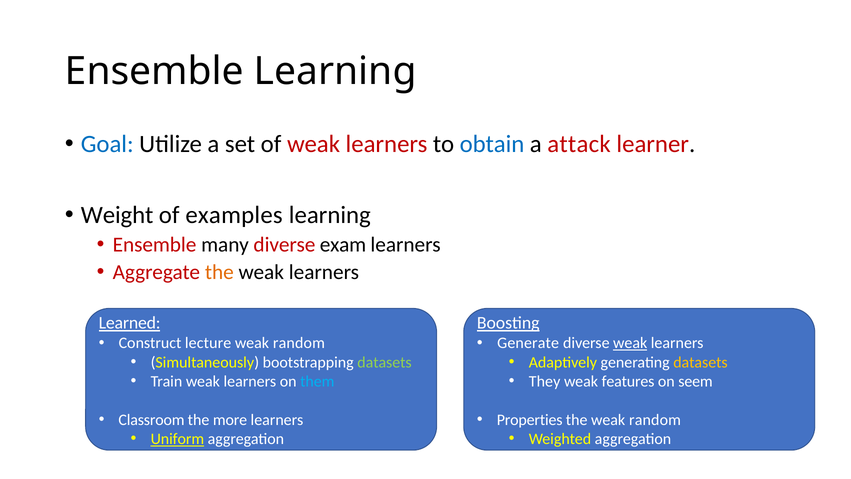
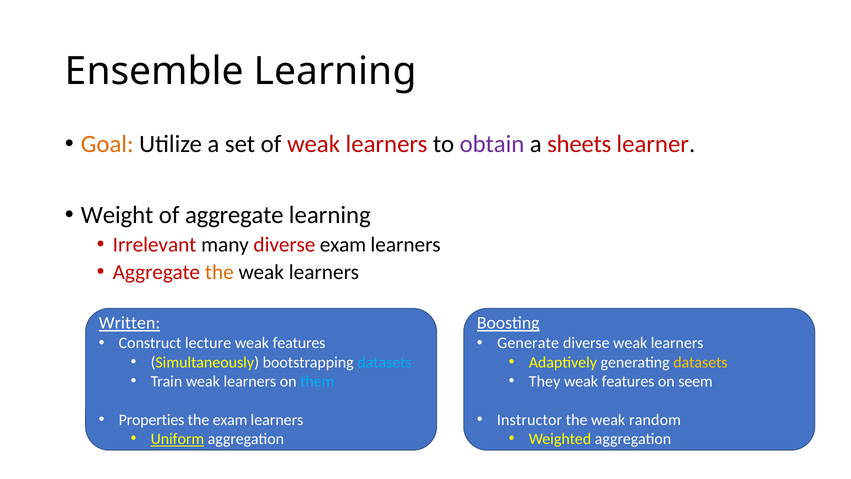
Goal colour: blue -> orange (107, 144)
obtain colour: blue -> purple (492, 144)
attack: attack -> sheets (579, 144)
of examples: examples -> aggregate (234, 215)
Ensemble: Ensemble -> Irrelevant (155, 244)
Learned: Learned -> Written (129, 323)
random: random -> features (299, 343)
weak underline: present -> none (630, 343)
datasets colour: light green -> light blue (385, 362)
Classroom: Classroom -> Properties (152, 419)
the more: more -> exam (230, 419)
Properties: Properties -> Instructor (530, 419)
